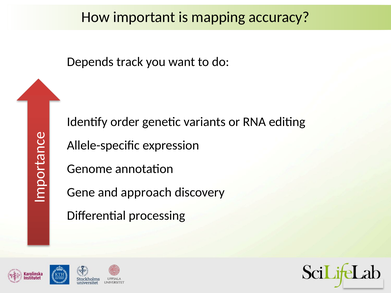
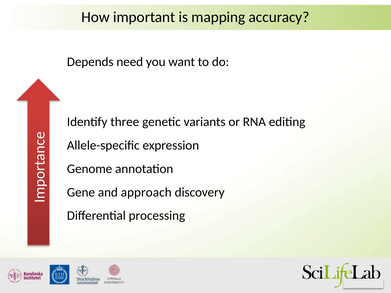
track: track -> need (130, 62)
order: order -> three (125, 122)
